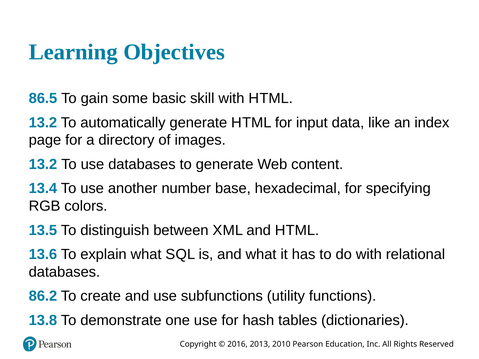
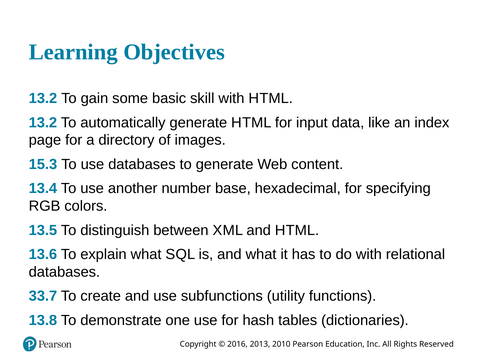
86.5: 86.5 -> 13.2 (43, 98)
13.2: 13.2 -> 15.3 (43, 164)
86.2: 86.2 -> 33.7 (43, 296)
